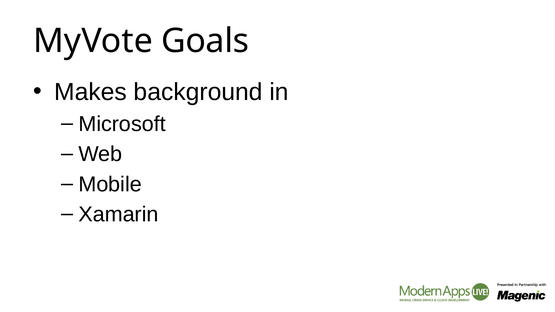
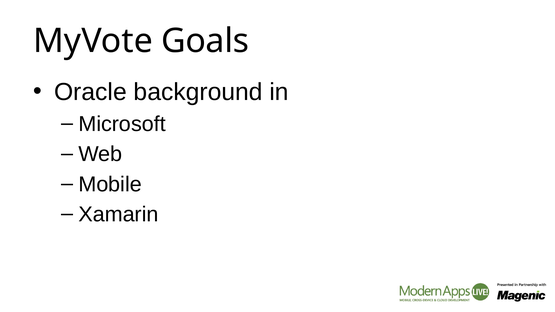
Makes: Makes -> Oracle (90, 92)
